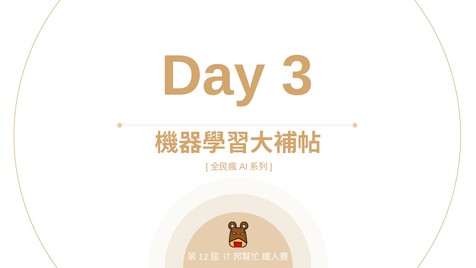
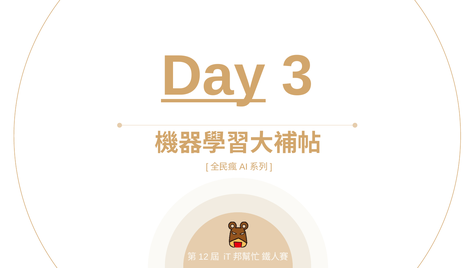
Day underline: none -> present (213, 76)
